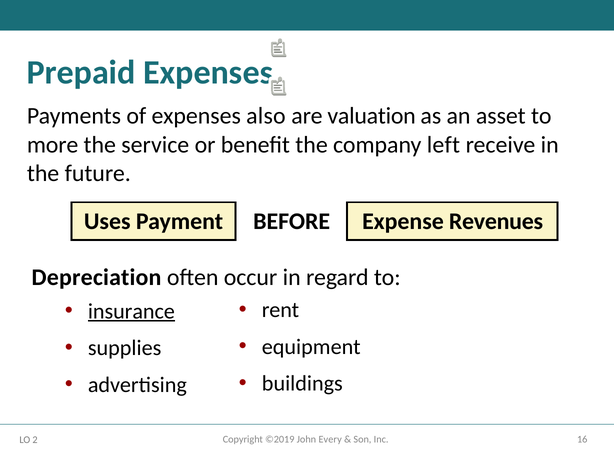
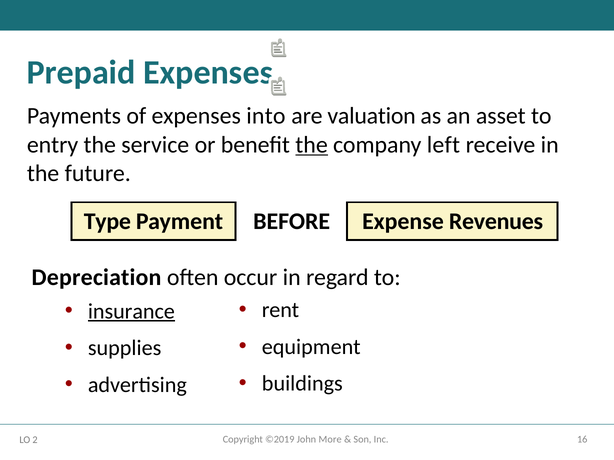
also: also -> into (266, 116)
more: more -> entry (53, 145)
the underline: none -> present (312, 145)
Uses: Uses -> Type (107, 221)
Every: Every -> More (330, 440)
